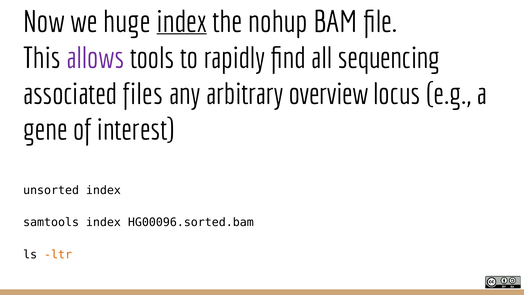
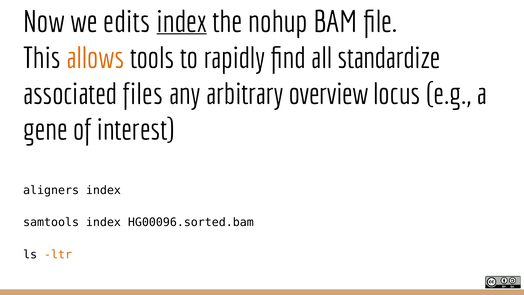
huge: huge -> edits (127, 22)
allows colour: purple -> orange (95, 58)
sequencing: sequencing -> standardize (389, 58)
unsorted: unsorted -> aligners (51, 190)
